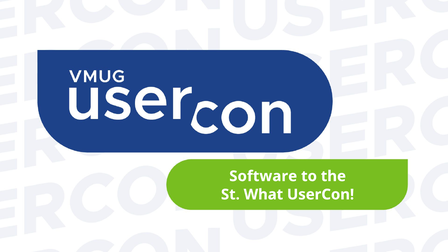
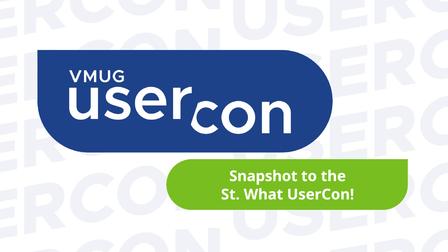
Software: Software -> Snapshot (263, 176)
